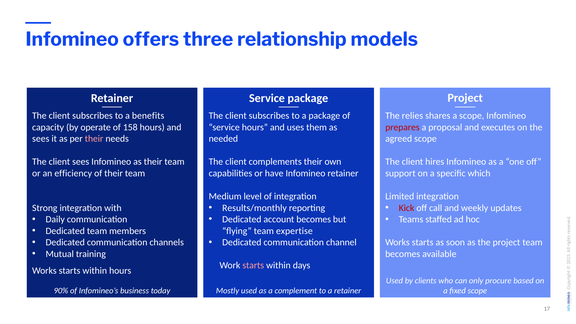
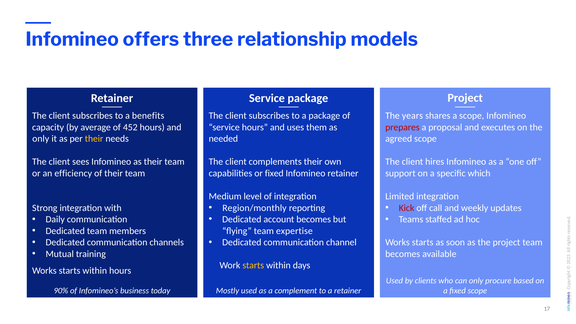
relies: relies -> years (412, 116)
operate: operate -> average (96, 127)
158: 158 -> 452 (130, 127)
sees: sees -> only (41, 139)
their colour: pink -> yellow (94, 139)
or have: have -> fixed (274, 173)
Results/monthly: Results/monthly -> Region/monthly (254, 208)
starts colour: pink -> yellow (253, 265)
